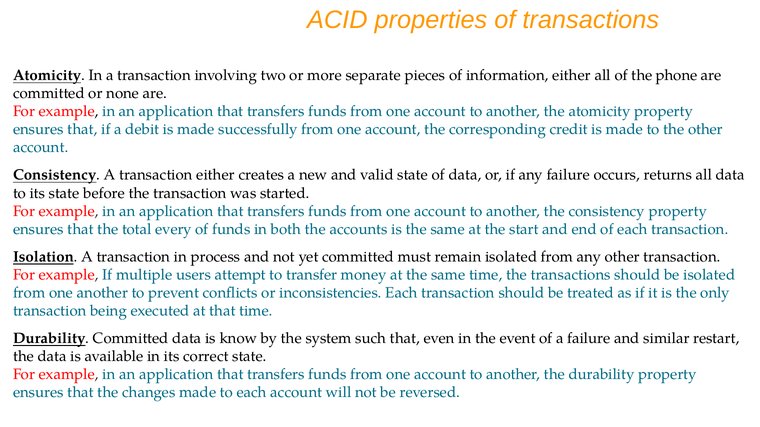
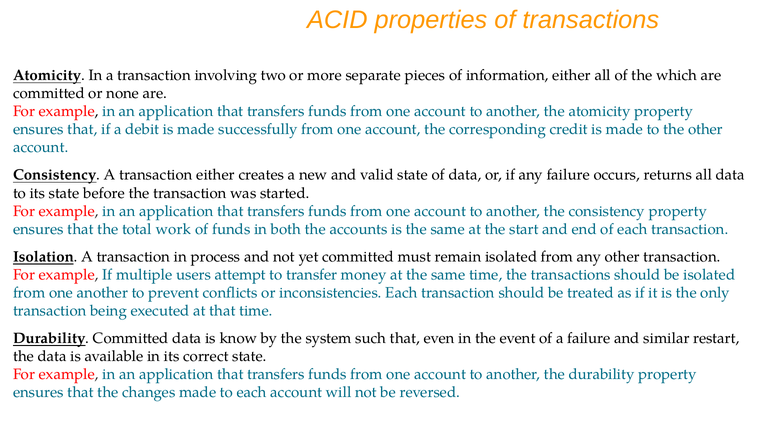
phone: phone -> which (677, 76)
every: every -> work (173, 229)
